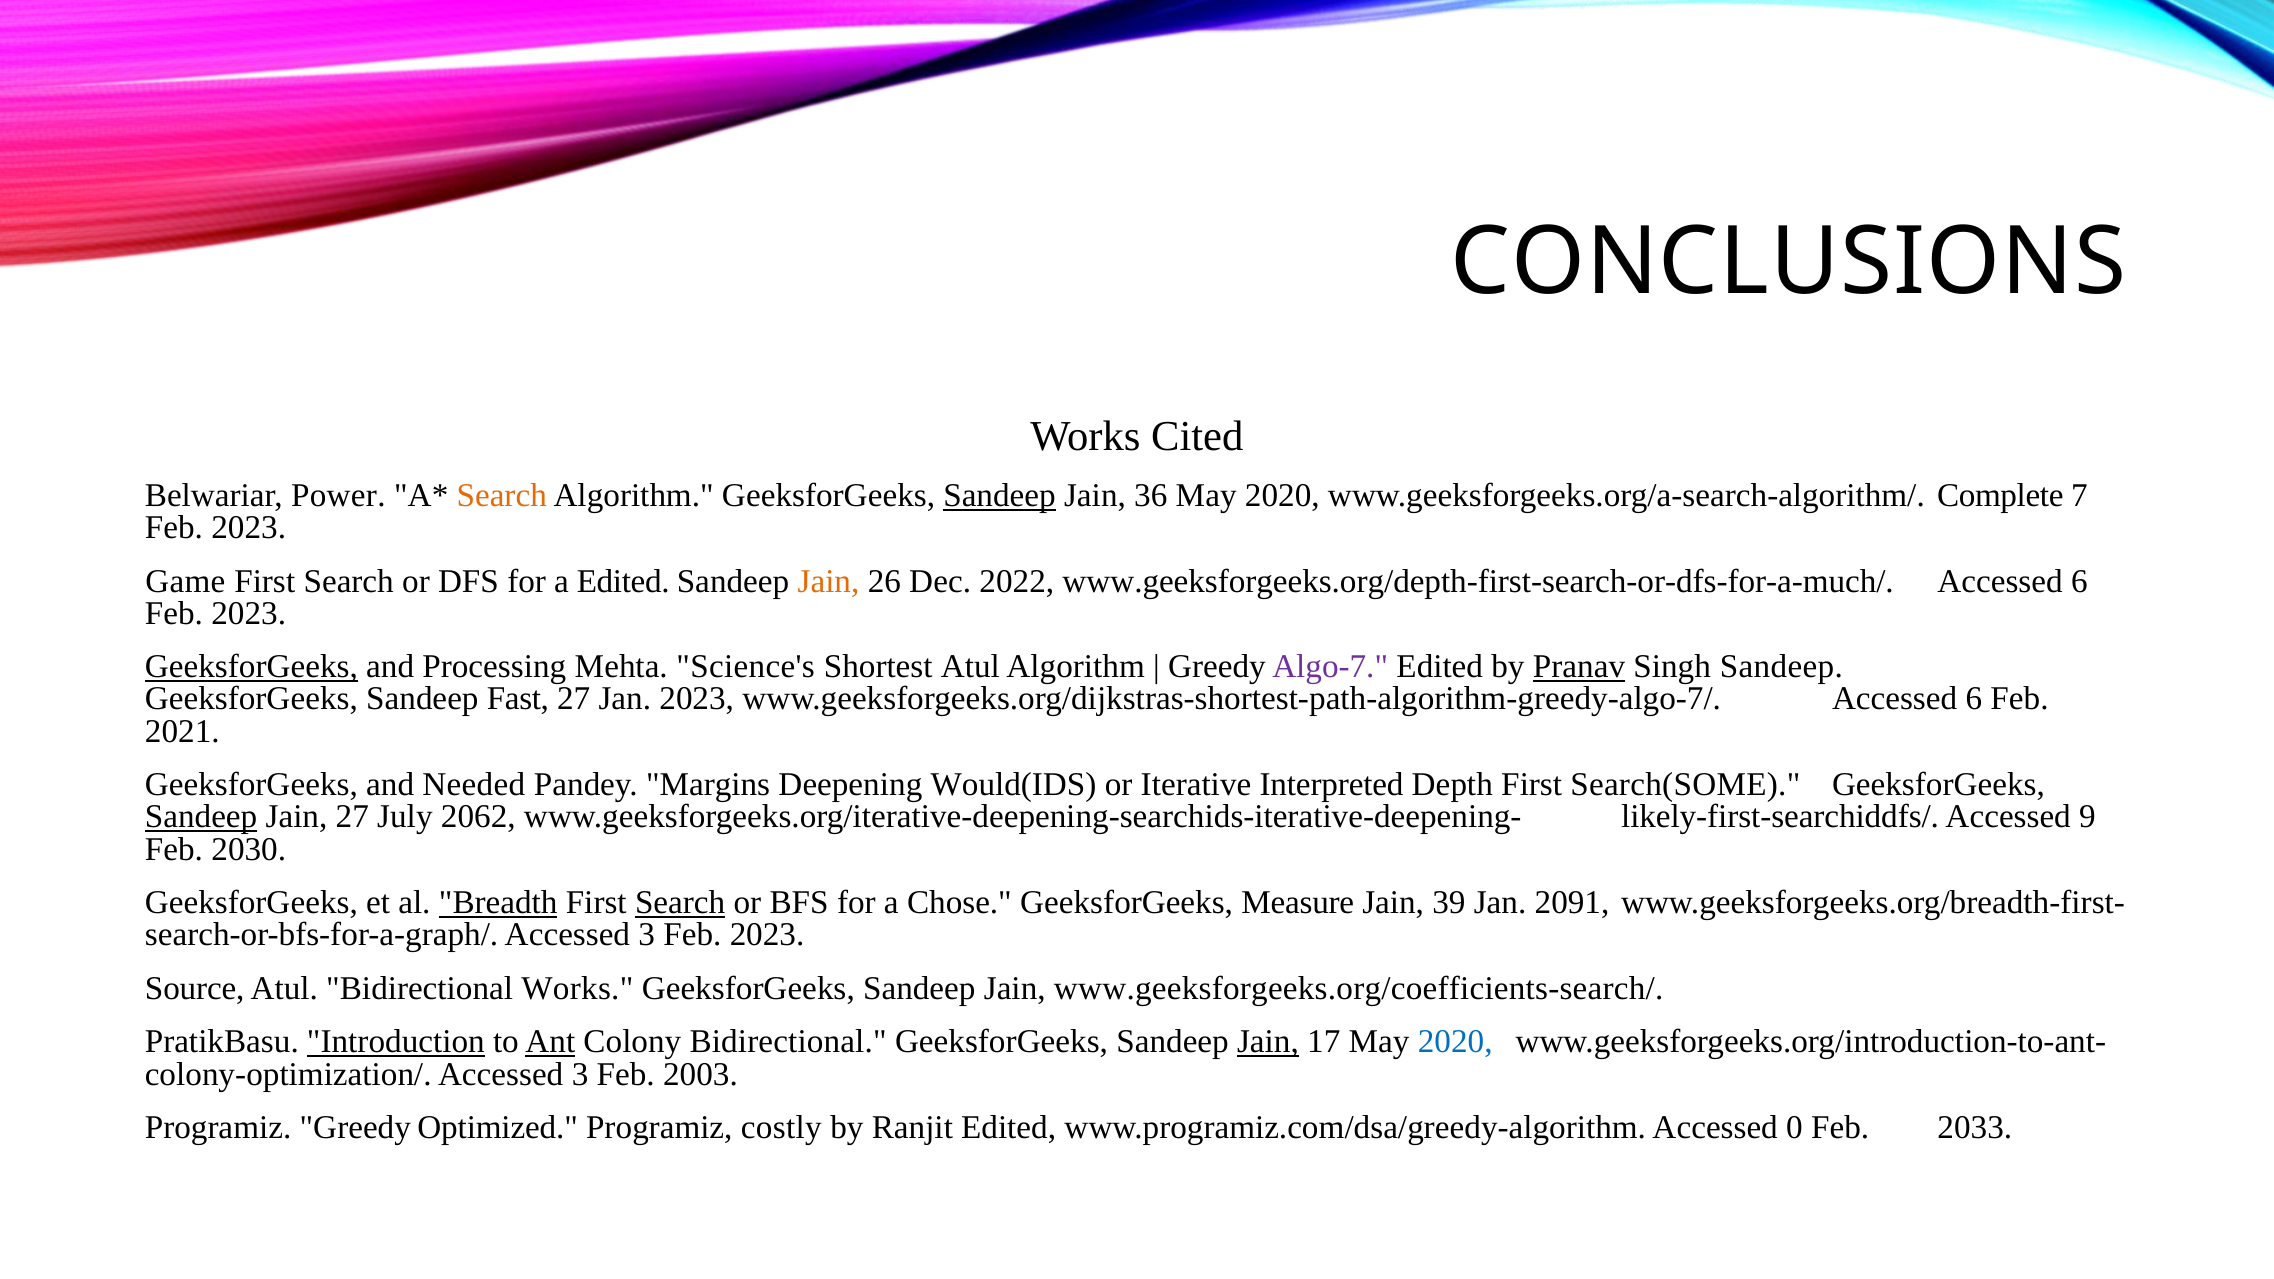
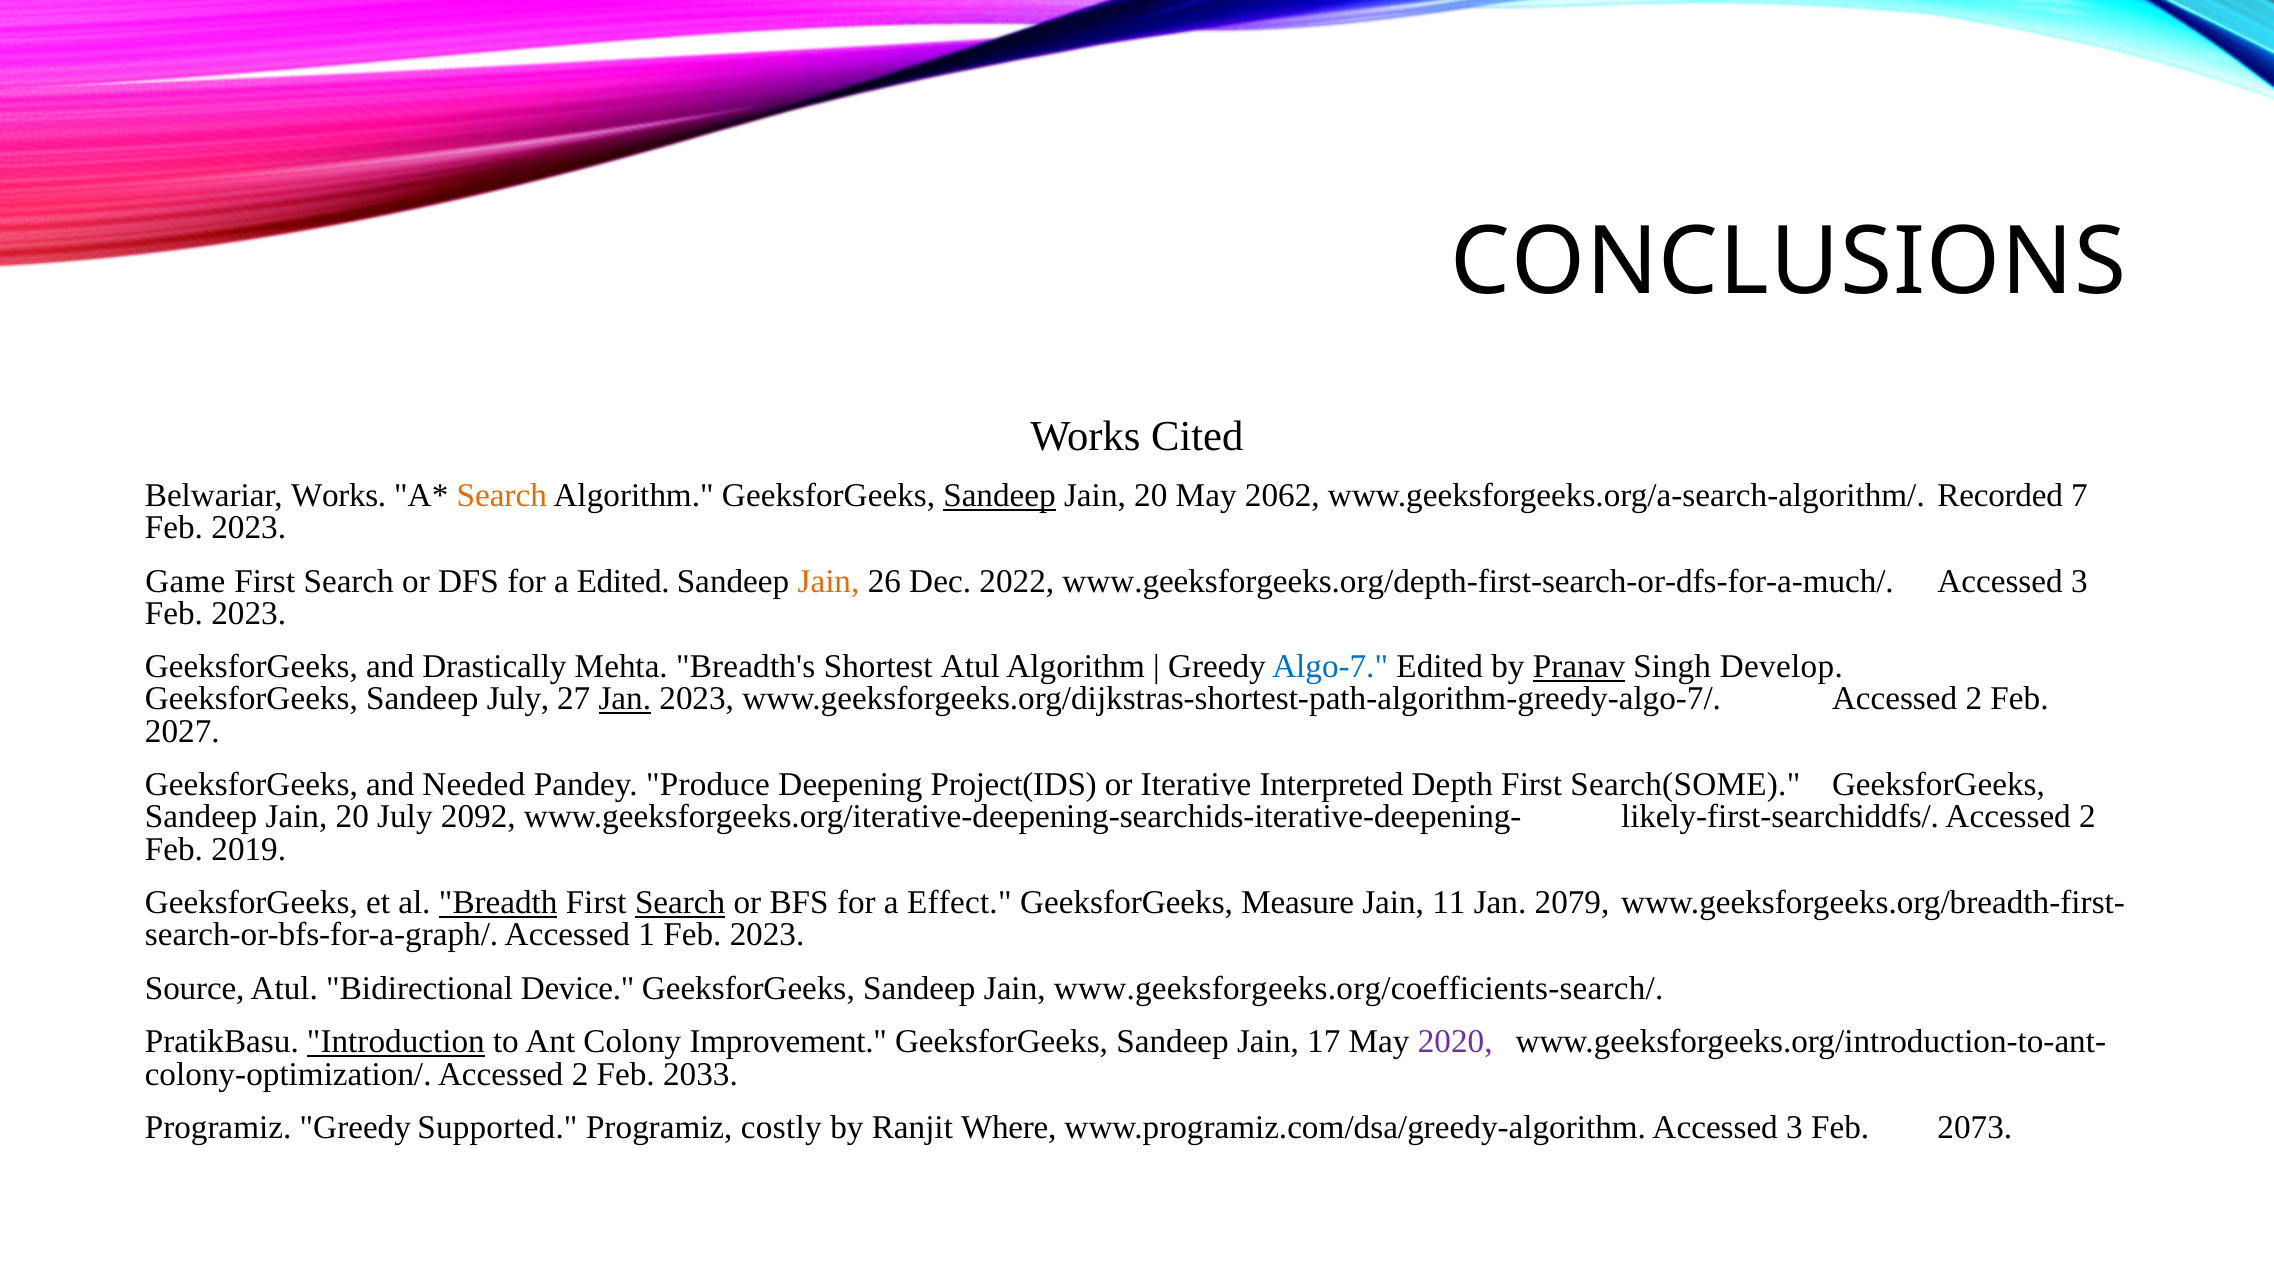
Belwariar Power: Power -> Works (339, 495)
36: 36 -> 20 (1151, 495)
2020: 2020 -> 2062 (1282, 495)
Complete: Complete -> Recorded (2000, 495)
6: 6 -> 3 (2079, 581)
GeeksforGeeks underline: present -> none (251, 667)
Processing: Processing -> Drastically (494, 667)
Science's: Science's -> Breadth's (746, 667)
Algo-7 colour: purple -> blue (1330, 667)
Singh Sandeep: Sandeep -> Develop (1781, 667)
Sandeep Fast: Fast -> July (518, 699)
Jan underline: none -> present (625, 699)
www.geeksforgeeks.org/dijkstras-shortest-path-algorithm-greedy-algo-7/ Accessed 6: 6 -> 2 (1974, 699)
2021: 2021 -> 2027 (182, 731)
Margins: Margins -> Produce (708, 785)
Would(IDS: Would(IDS -> Project(IDS (1014, 785)
Sandeep underline: present -> none (201, 817)
27: 27 -> 20 (352, 817)
2062: 2062 -> 2092 (478, 817)
9: 9 -> 2 (2087, 817)
2030: 2030 -> 2019 (249, 849)
Chose: Chose -> Effect (959, 903)
39: 39 -> 11 (1449, 903)
2091: 2091 -> 2079 (1572, 903)
3: 3 -> 1 (647, 935)
Bidirectional Works: Works -> Device (578, 989)
Ant underline: present -> none (550, 1042)
Colony Bidirectional: Bidirectional -> Improvement (788, 1042)
Jain underline: present -> none (1268, 1042)
2020 colour: blue -> purple (1455, 1042)
3: 3 -> 2 (580, 1074)
2003: 2003 -> 2033 (701, 1074)
Optimized: Optimized -> Supported (497, 1128)
Ranjit Edited: Edited -> Where (1009, 1128)
www.programiz.com/dsa/greedy-algorithm Accessed 0: 0 -> 3 (1794, 1128)
2033: 2033 -> 2073 (1975, 1128)
